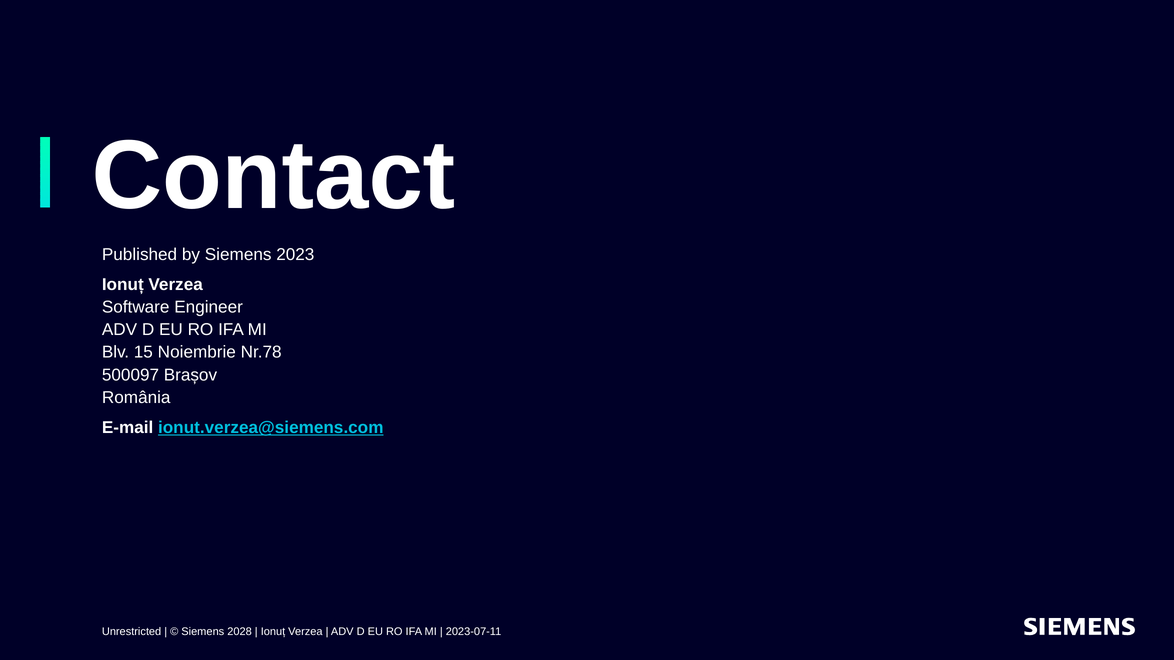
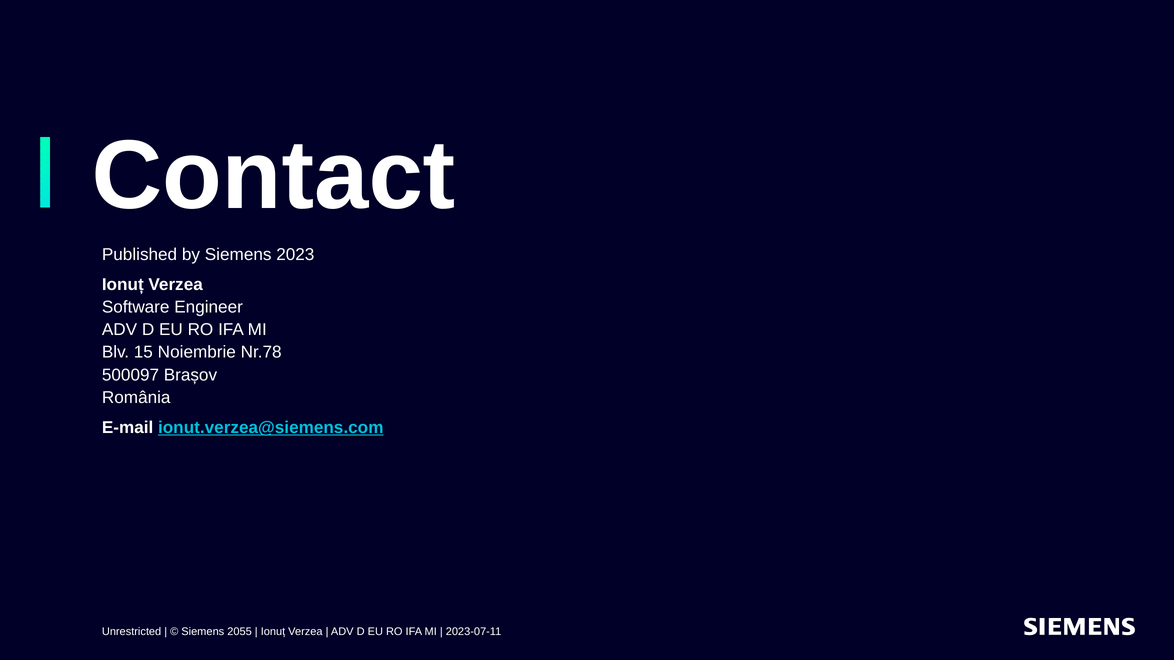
2028: 2028 -> 2055 (240, 632)
